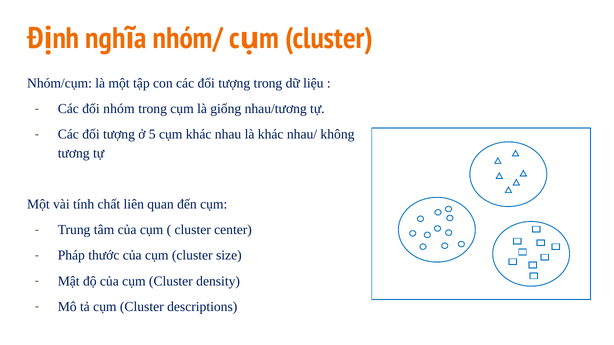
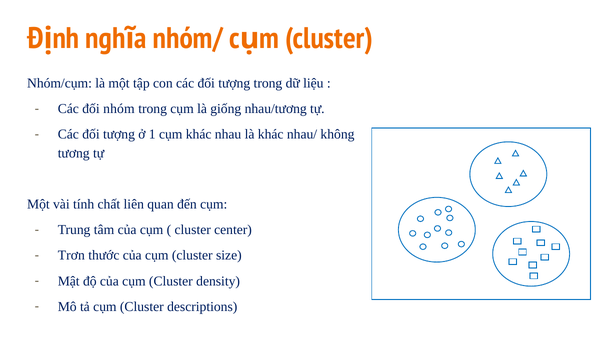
5: 5 -> 1 (152, 134)
Pháp: Pháp -> Trơn (71, 256)
